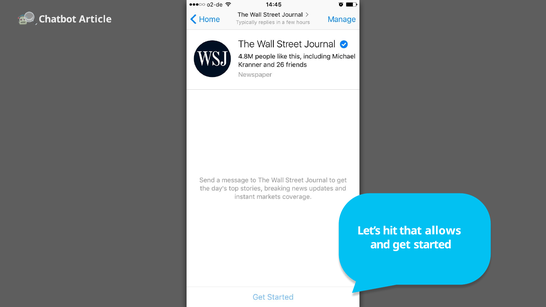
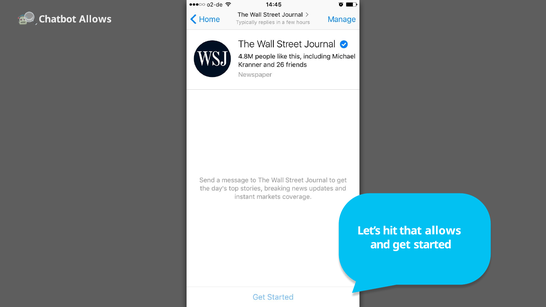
Chatbot Article: Article -> Allows (95, 19)
